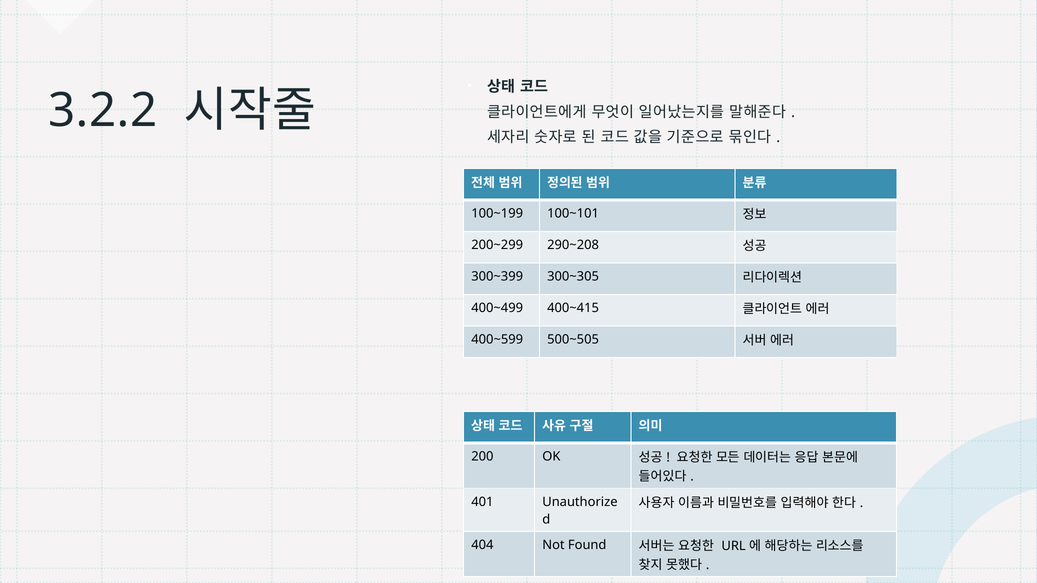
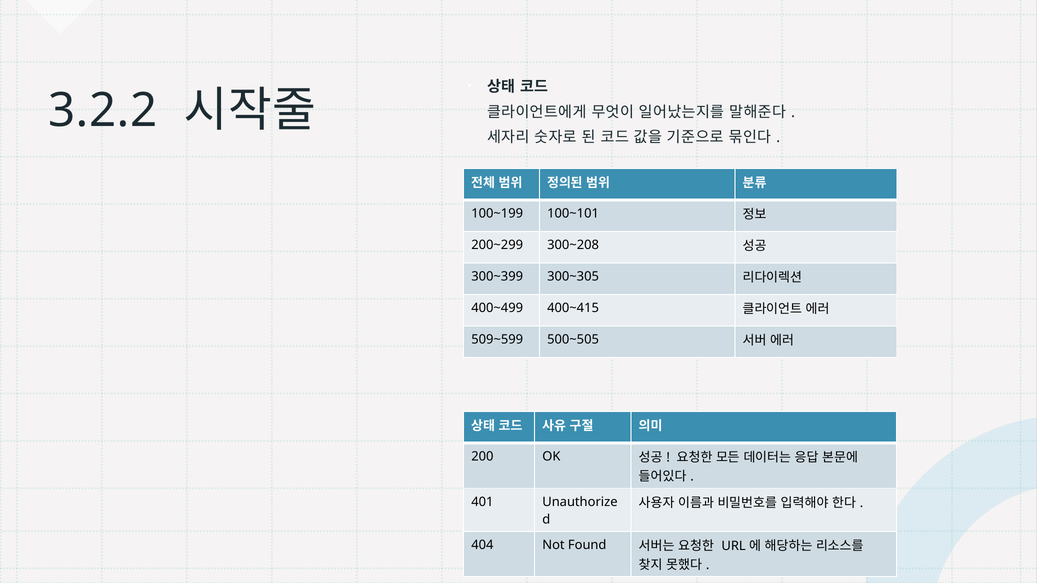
290~208: 290~208 -> 300~208 (573, 245)
400~599: 400~599 -> 509~599 (497, 340)
